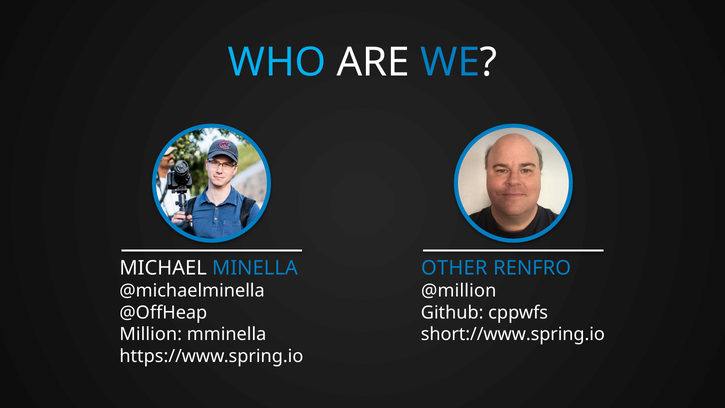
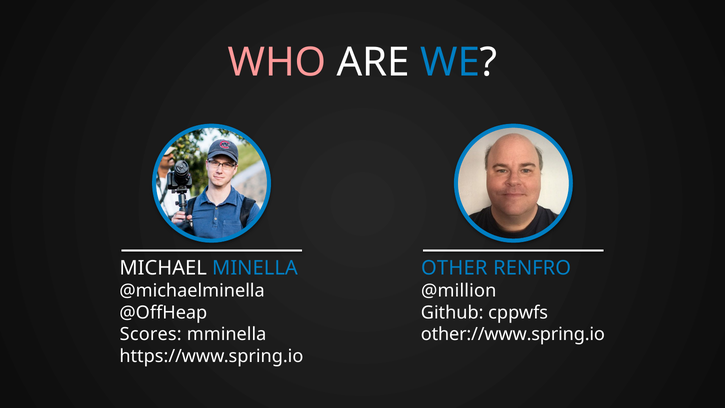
WHO colour: light blue -> pink (277, 62)
Million: Million -> Scores (151, 334)
short://www.spring.io: short://www.spring.io -> other://www.spring.io (513, 334)
